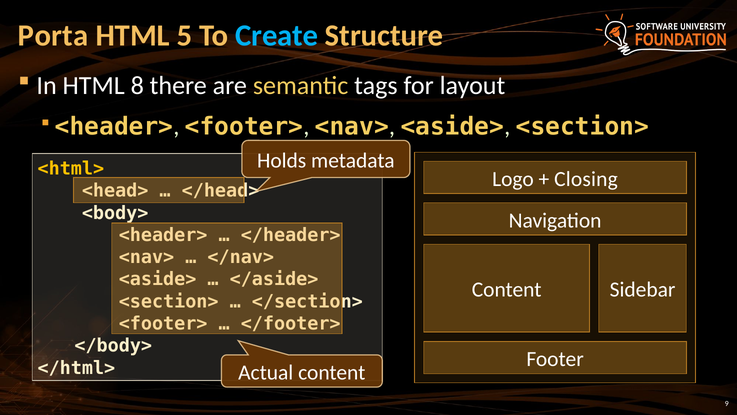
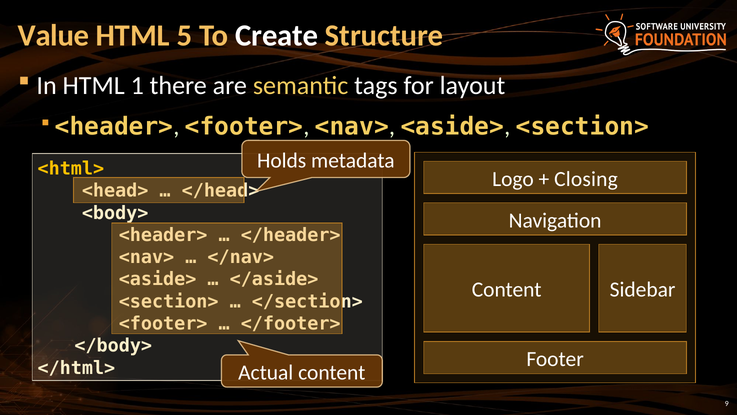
Porta: Porta -> Value (53, 36)
Create colour: light blue -> white (277, 36)
8: 8 -> 1 (137, 86)
